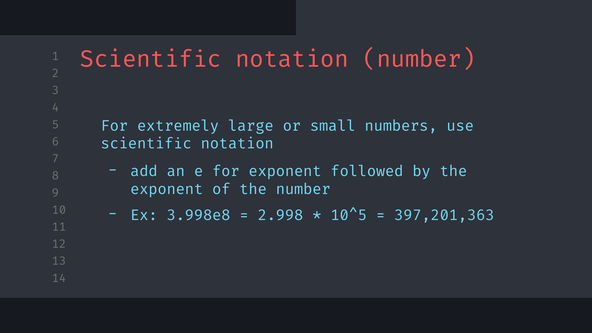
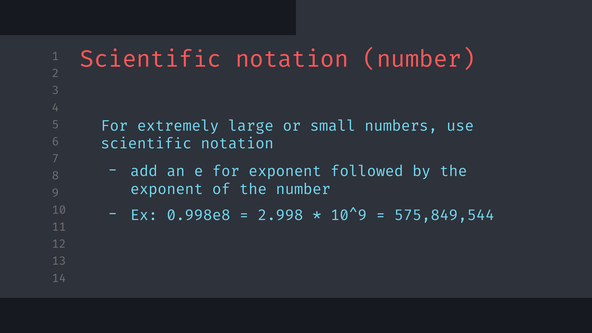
3.998e8: 3.998e8 -> 0.998e8 (199, 215)
10^5: 10^5 -> 10^9 (349, 215)
397,201,363: 397,201,363 -> 575,849,544 (444, 215)
